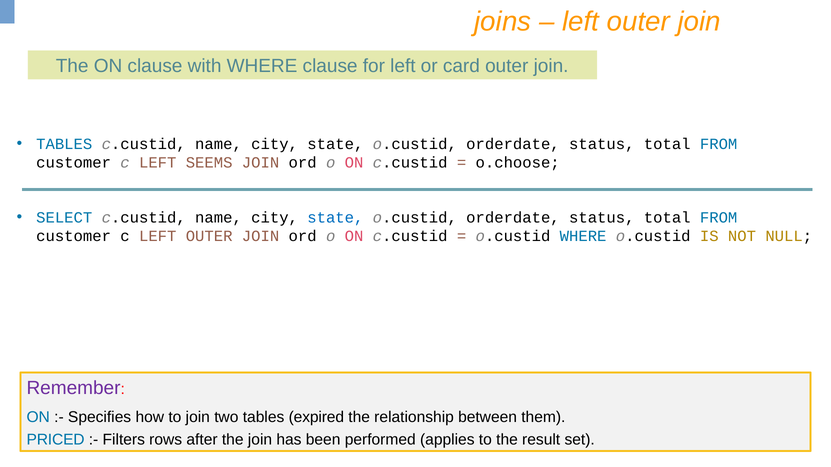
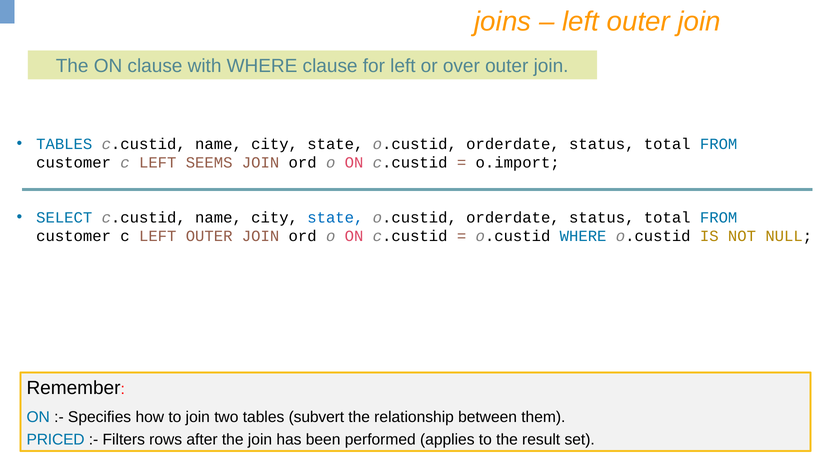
card: card -> over (461, 66)
o.choose: o.choose -> o.import (518, 163)
Remember colour: purple -> black (74, 389)
expired: expired -> subvert (316, 417)
